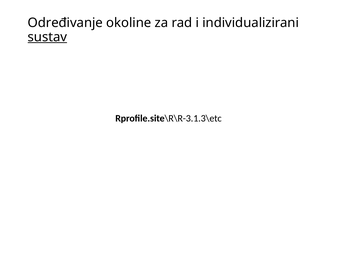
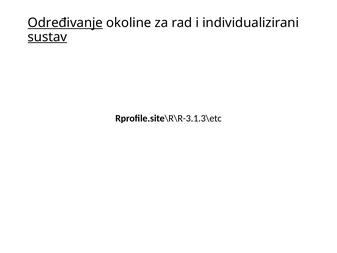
Određivanje underline: none -> present (65, 23)
